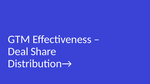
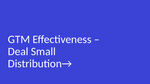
Share: Share -> Small (43, 52)
